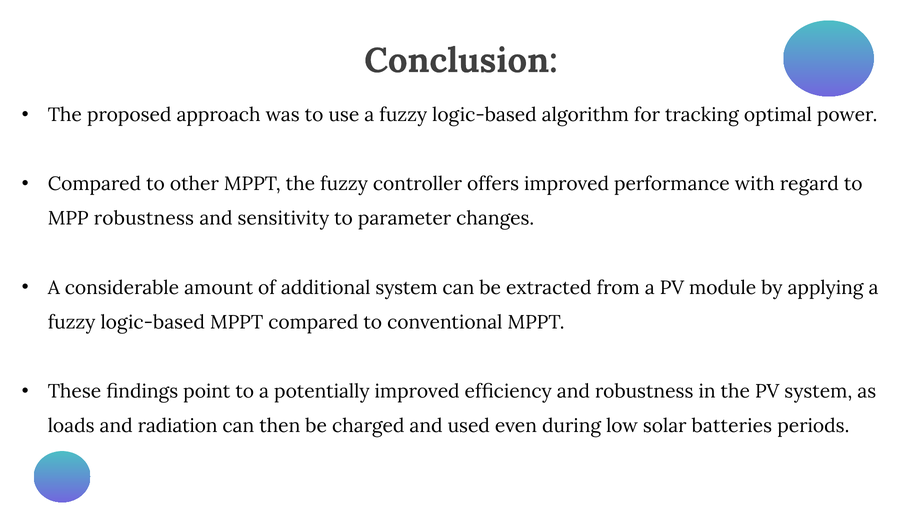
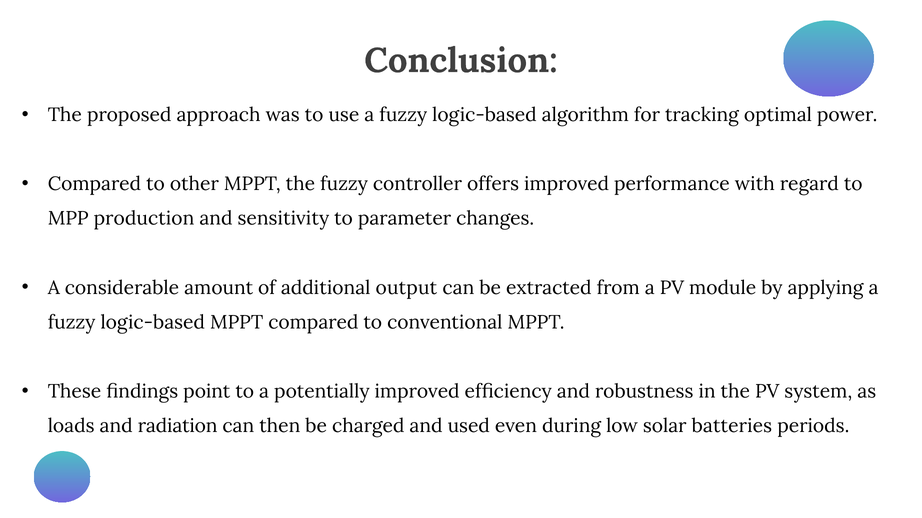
MPP robustness: robustness -> production (144, 219)
additional system: system -> output (406, 288)
